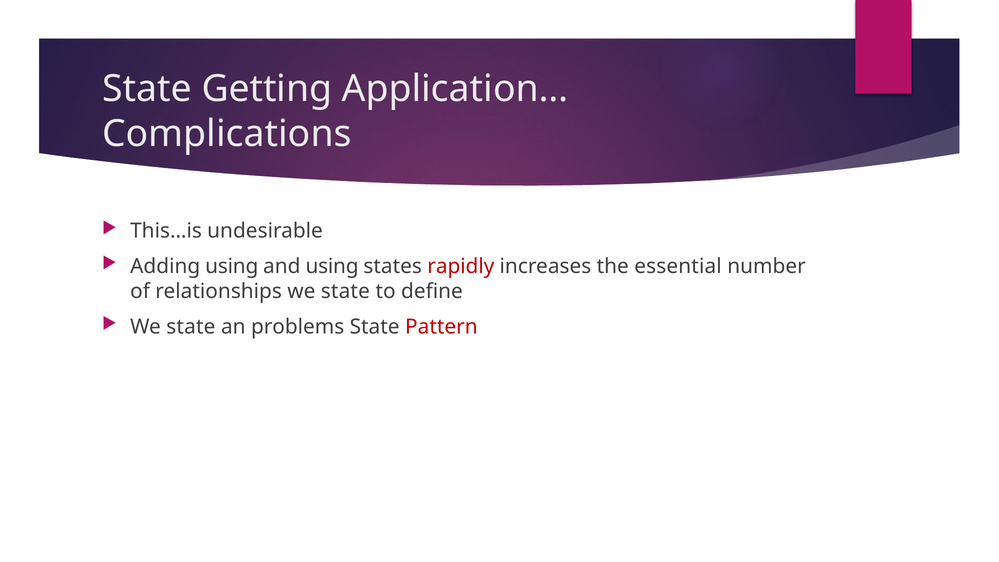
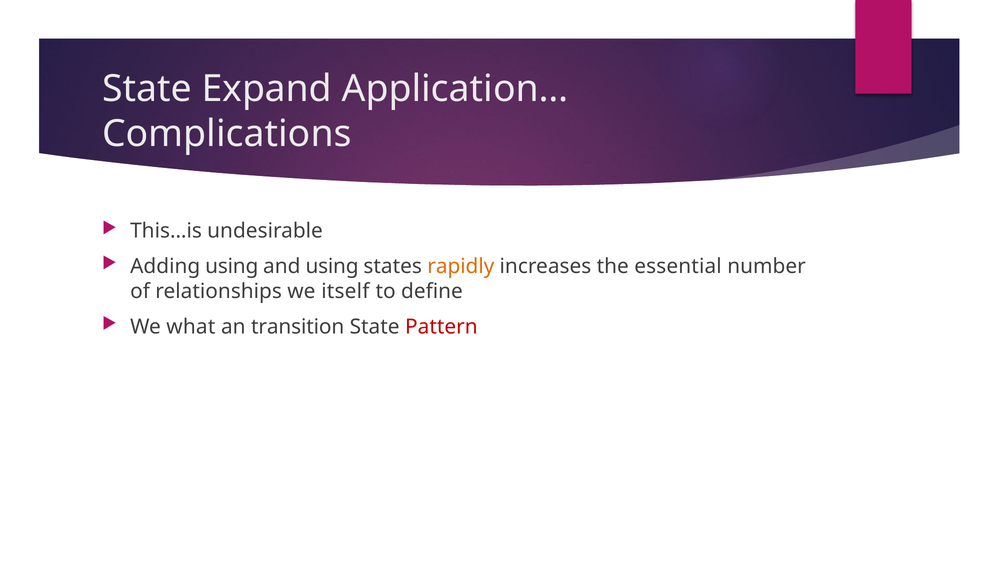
Getting: Getting -> Expand (267, 89)
rapidly colour: red -> orange (461, 266)
relationships we state: state -> itself (345, 291)
state: state -> what (191, 327)
problems: problems -> transition (298, 327)
